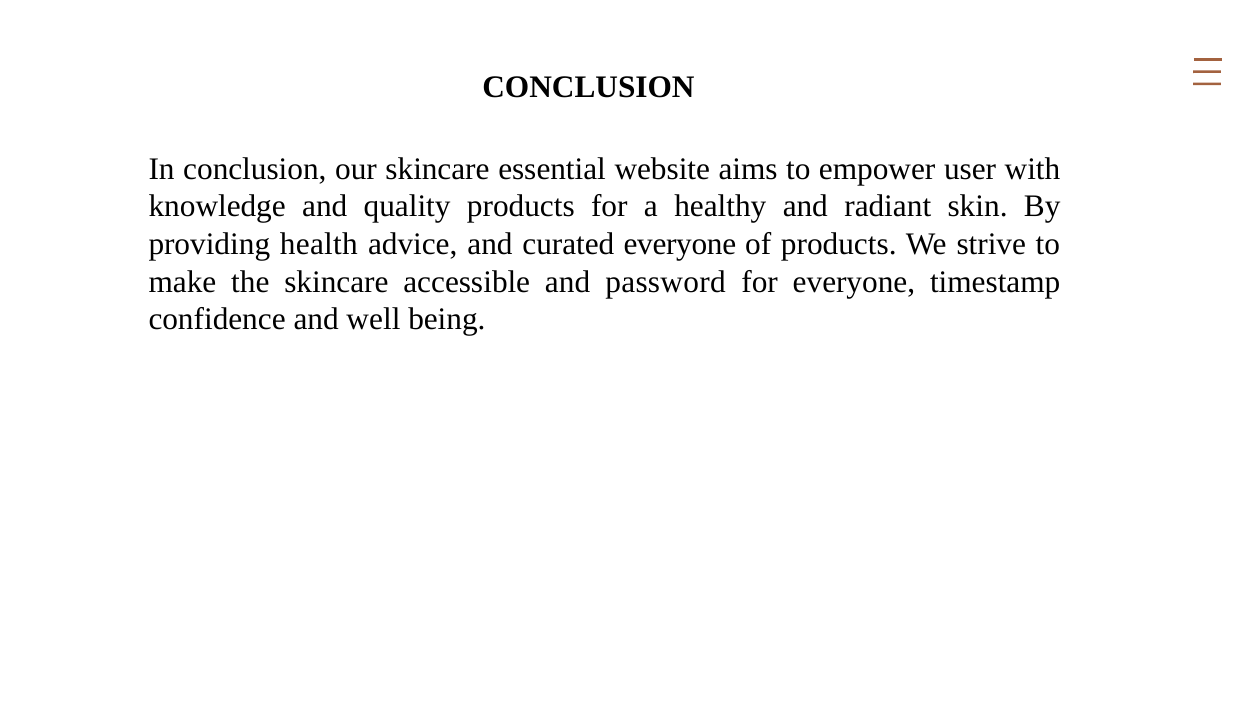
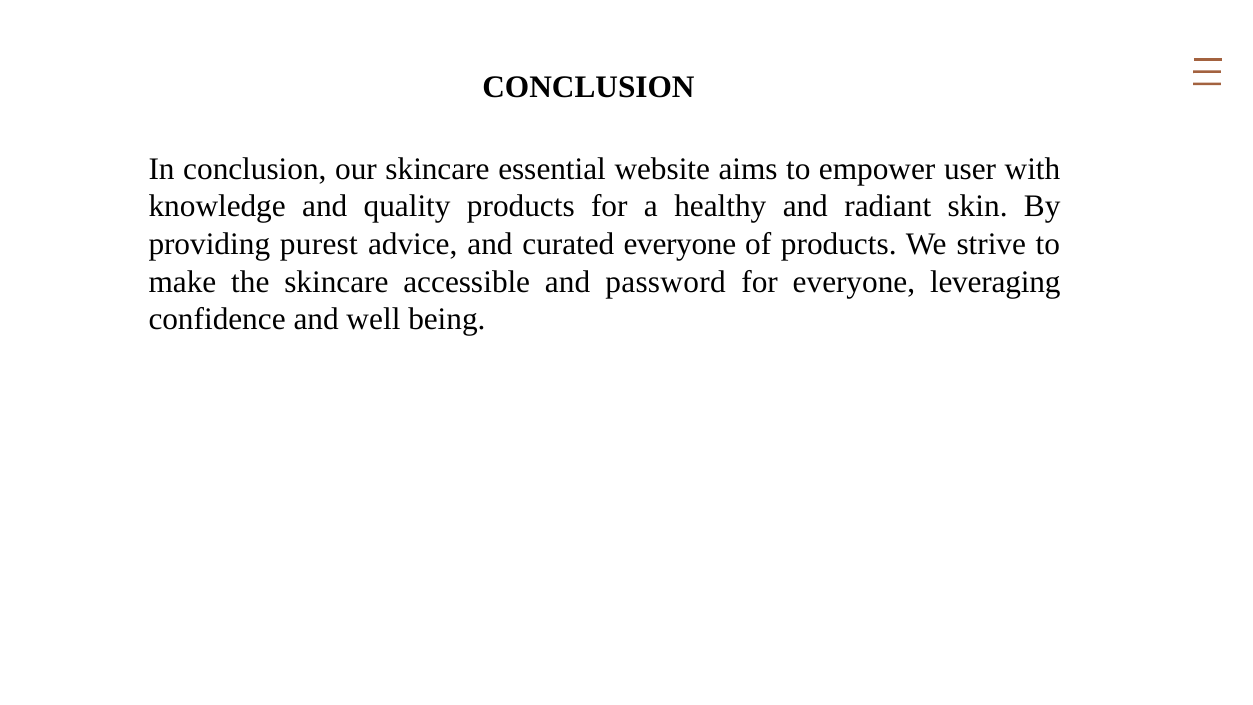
health: health -> purest (319, 244)
timestamp: timestamp -> leveraging (995, 282)
